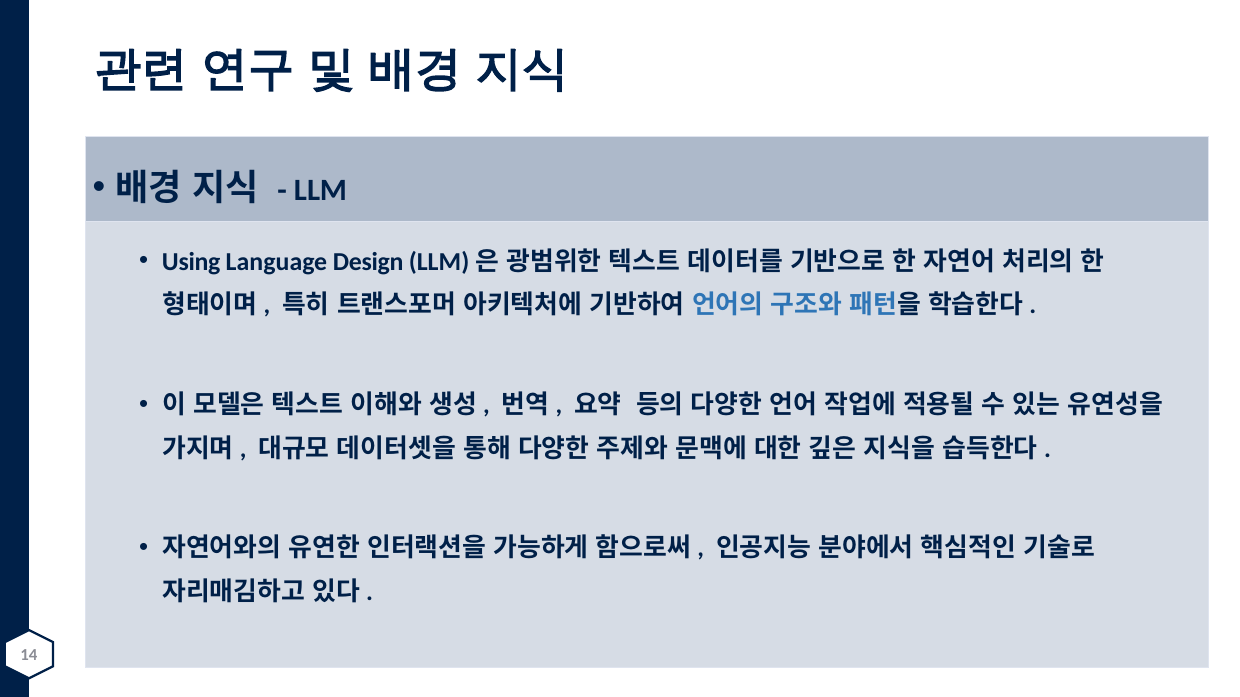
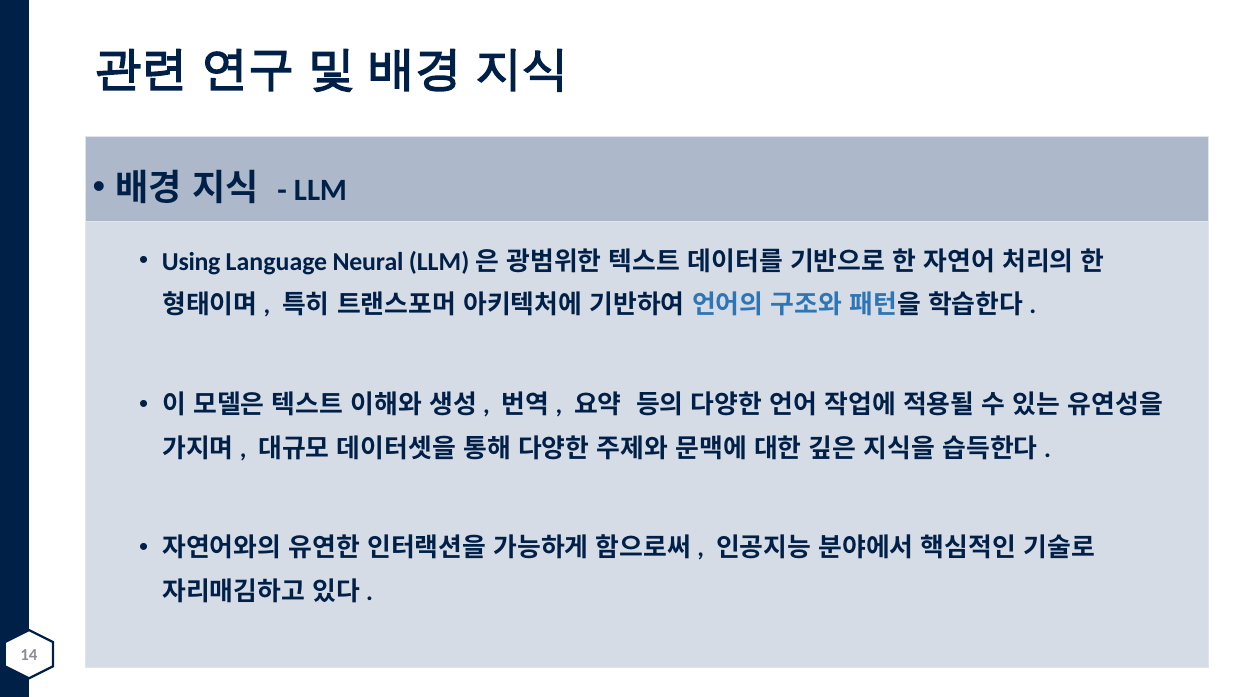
Design: Design -> Neural (368, 262)
